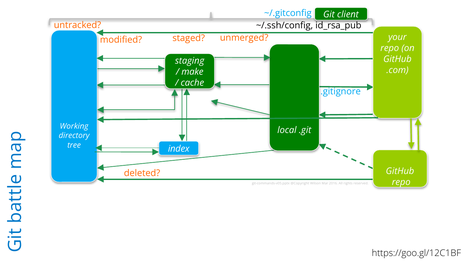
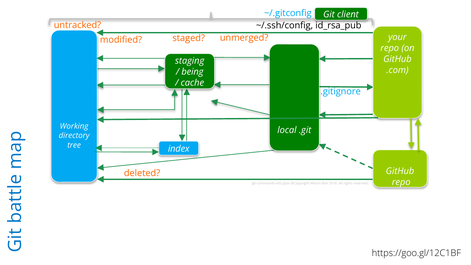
make: make -> being (192, 72)
